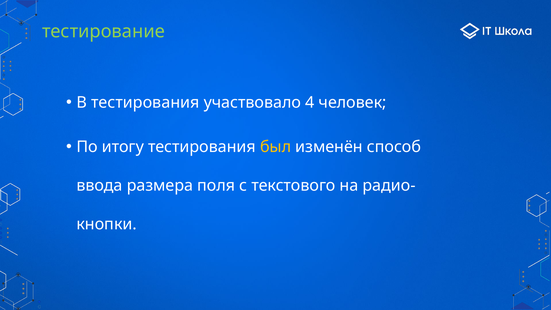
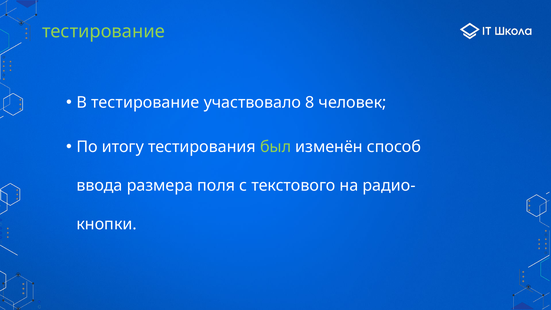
В тестирования: тестирования -> тестирование (145, 103)
4: 4 -> 8 (310, 103)
был colour: yellow -> light green (276, 147)
